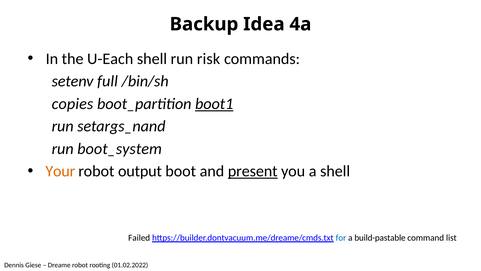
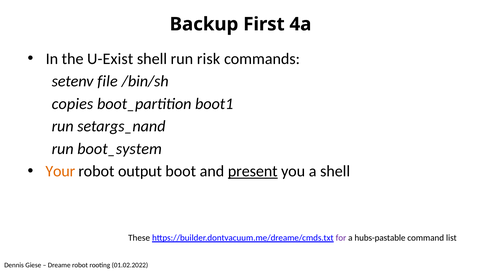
Idea: Idea -> First (264, 24)
U-Each: U-Each -> U-Exist (110, 59)
full: full -> file (107, 81)
boot1 underline: present -> none (214, 104)
Failed: Failed -> These (139, 238)
for colour: blue -> purple (341, 238)
build-pastable: build-pastable -> hubs-pastable (380, 238)
